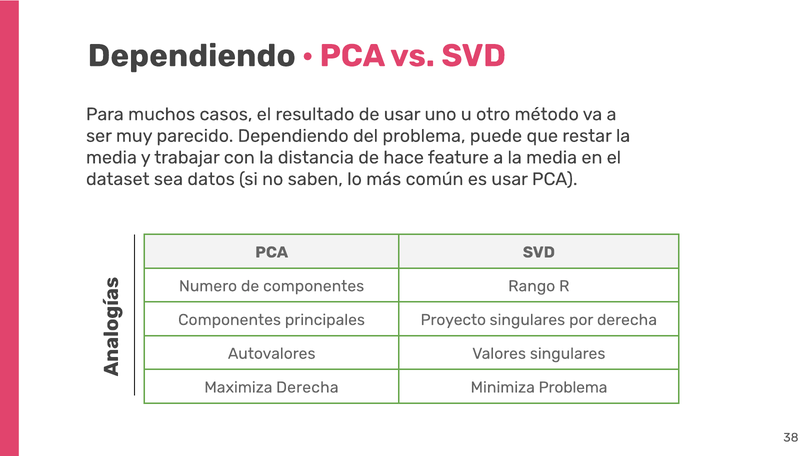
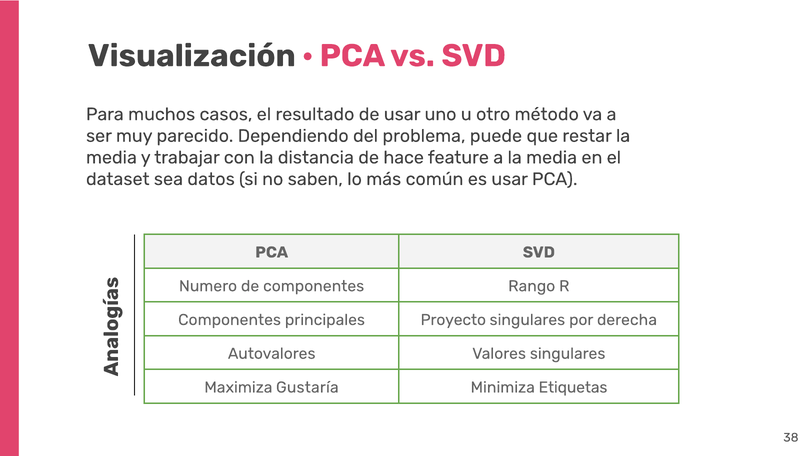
Dependiendo: Dependiendo -> Visualización (192, 56)
Maximiza Derecha: Derecha -> Gustaría (307, 387)
Minimiza Problema: Problema -> Etiquetas (573, 387)
